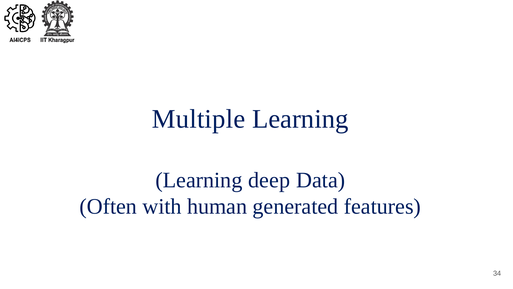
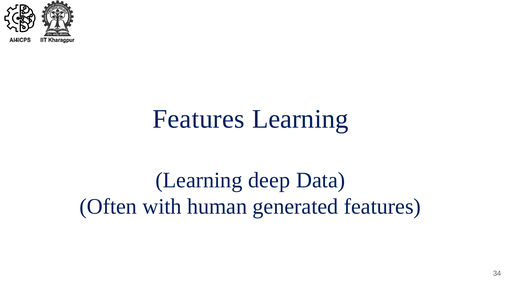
Multiple: Multiple -> Features (199, 119)
